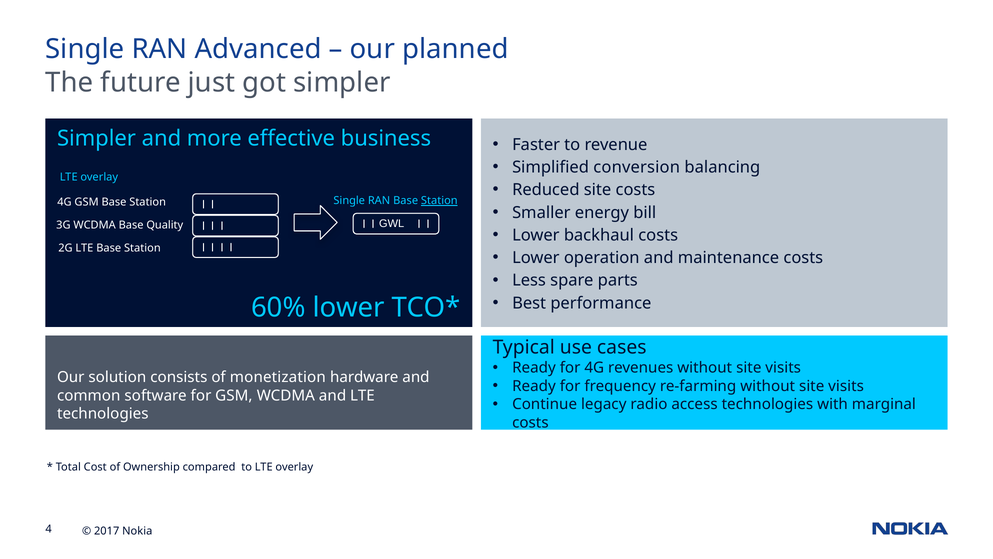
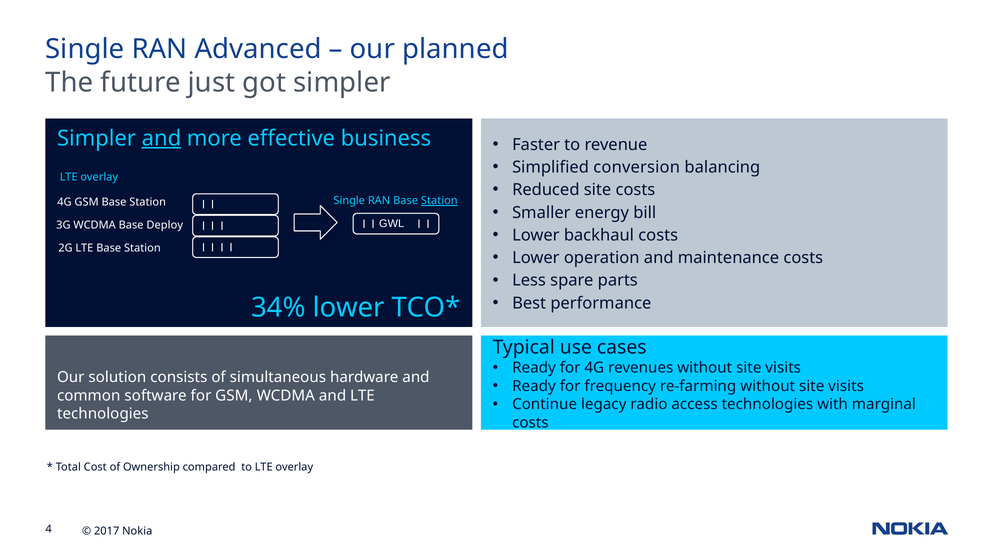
and underline: none -> present (161, 138)
Quality: Quality -> Deploy (165, 225)
60%: 60% -> 34% (278, 308)
monetization: monetization -> simultaneous (278, 377)
